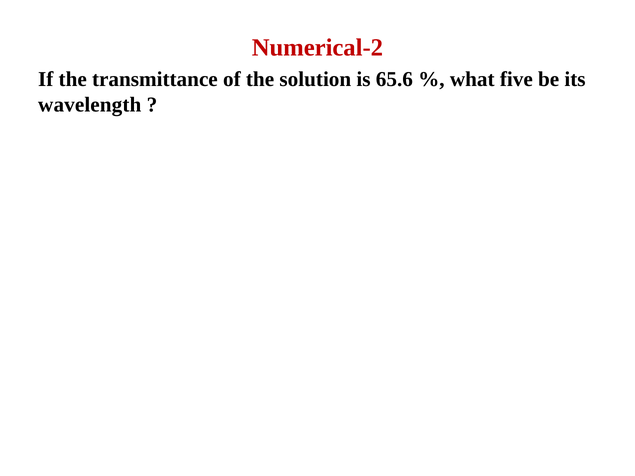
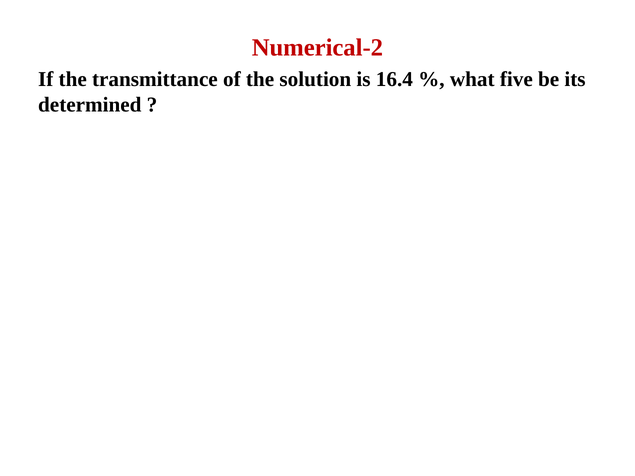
65.6: 65.6 -> 16.4 (394, 79)
wavelength: wavelength -> determined (90, 105)
